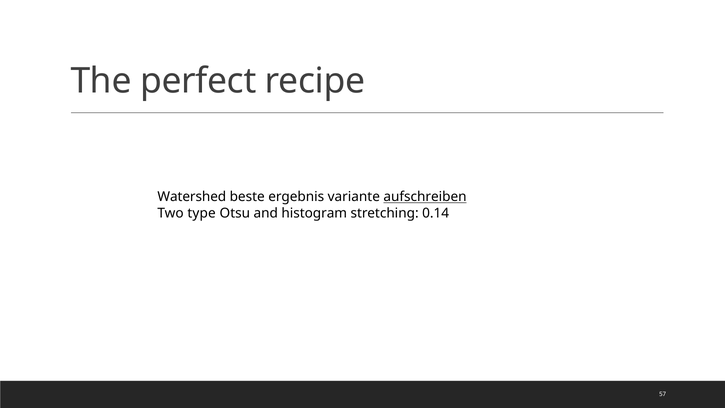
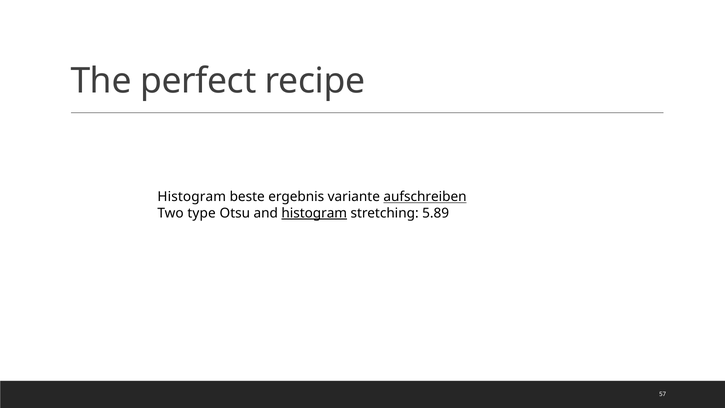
Watershed: Watershed -> Histogram (192, 197)
histogram underline: none -> present (314, 213)
0.14: 0.14 -> 5.89 (436, 213)
